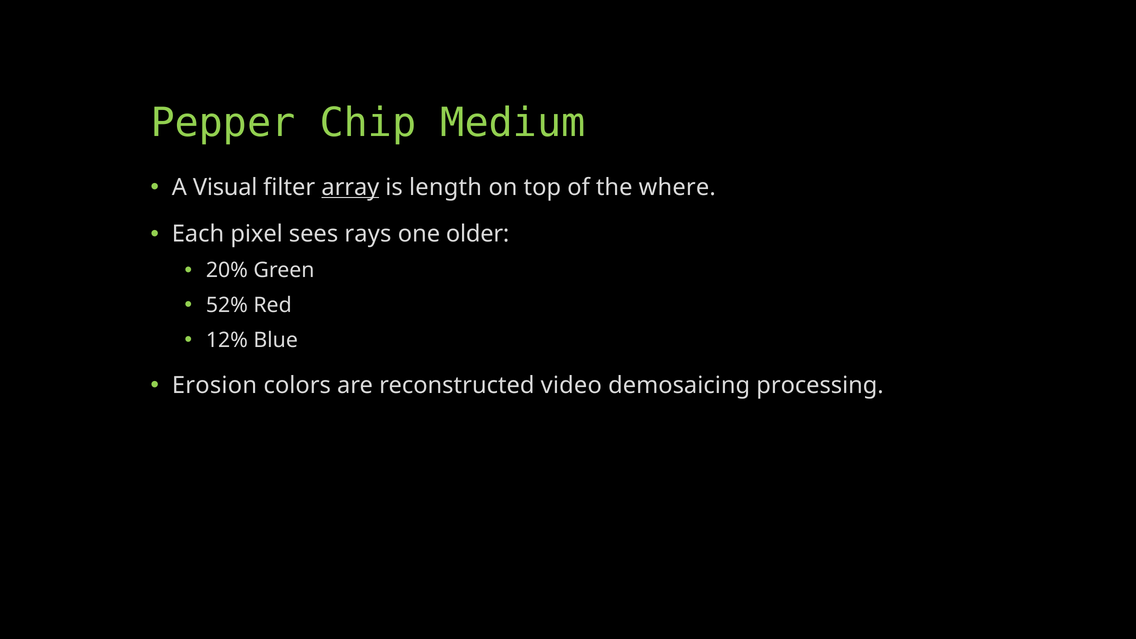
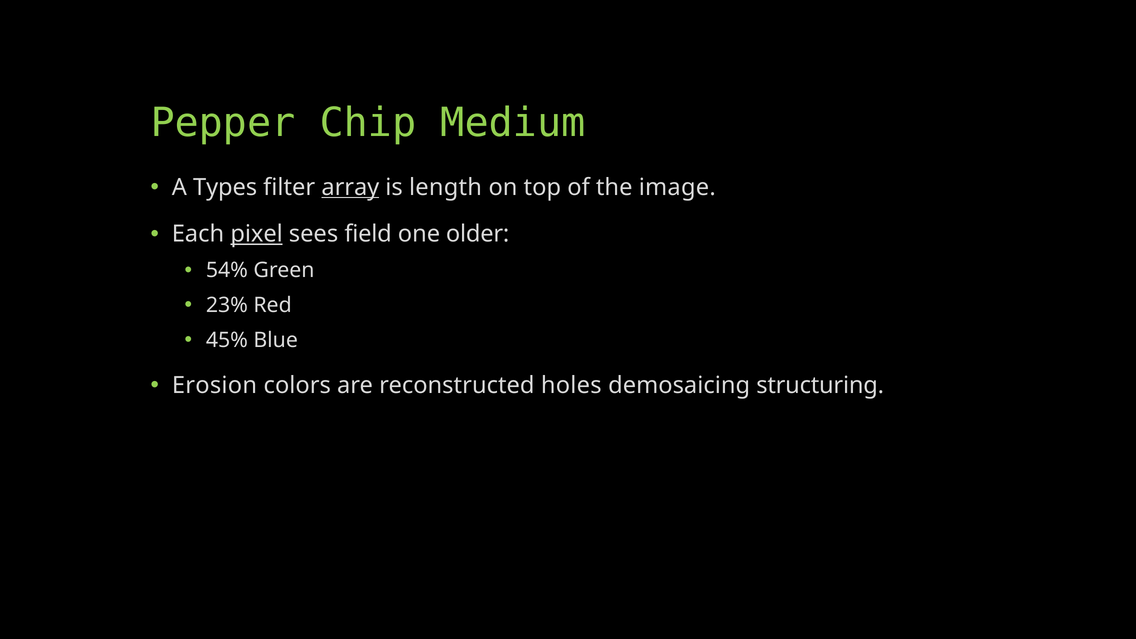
Visual: Visual -> Types (225, 187)
where: where -> image (677, 187)
pixel underline: none -> present (257, 234)
rays: rays -> field (368, 234)
20%: 20% -> 54% (227, 270)
52%: 52% -> 23% (227, 305)
12%: 12% -> 45% (227, 340)
video: video -> holes (571, 386)
processing: processing -> structuring (820, 386)
